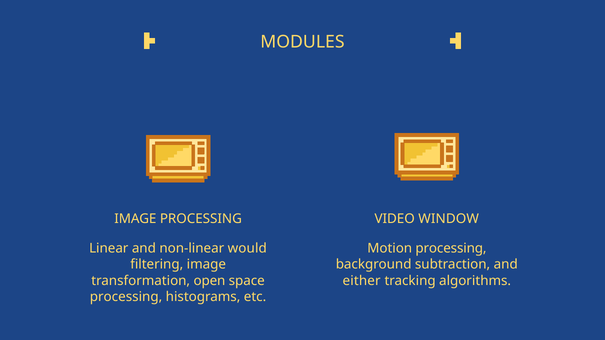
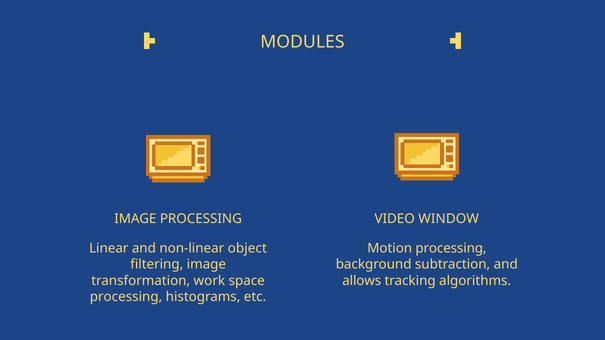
would: would -> object (247, 249)
open: open -> work (209, 281)
either: either -> allows (362, 281)
